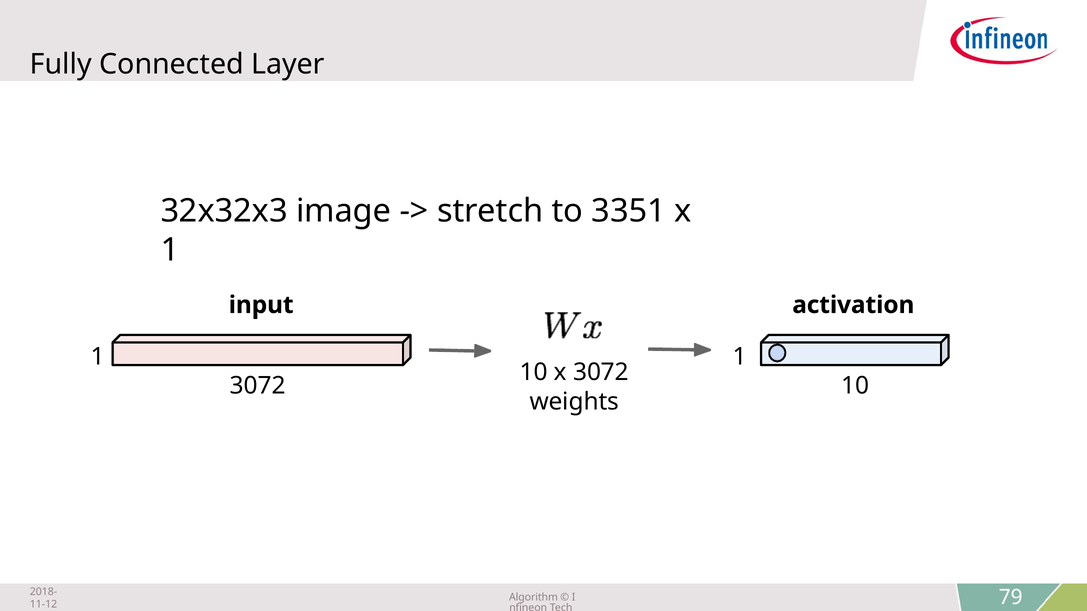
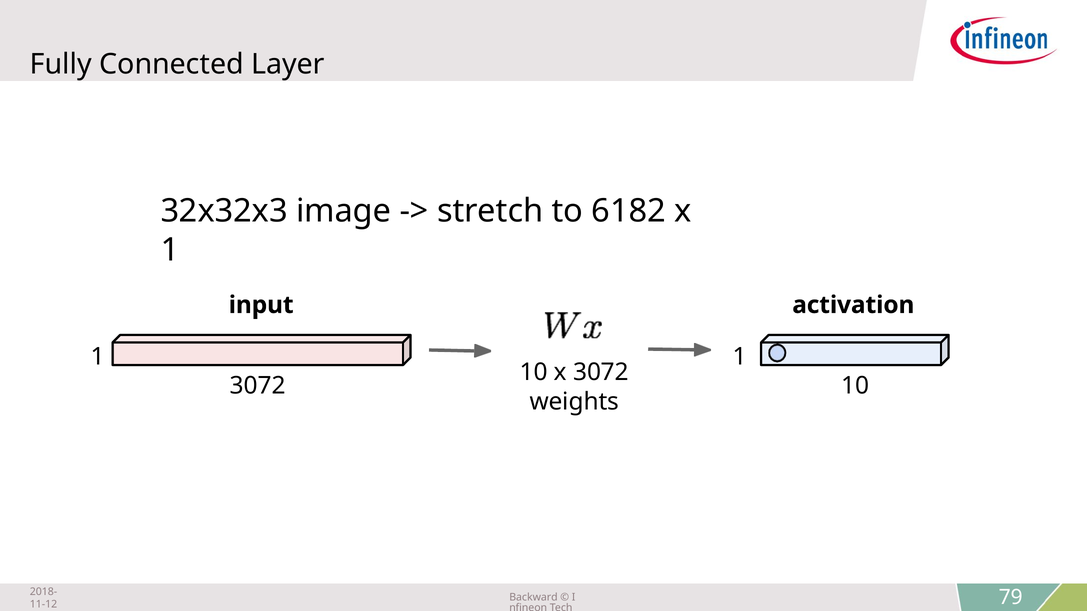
3351: 3351 -> 6182 (629, 211)
Algorithm: Algorithm -> Backward (533, 598)
